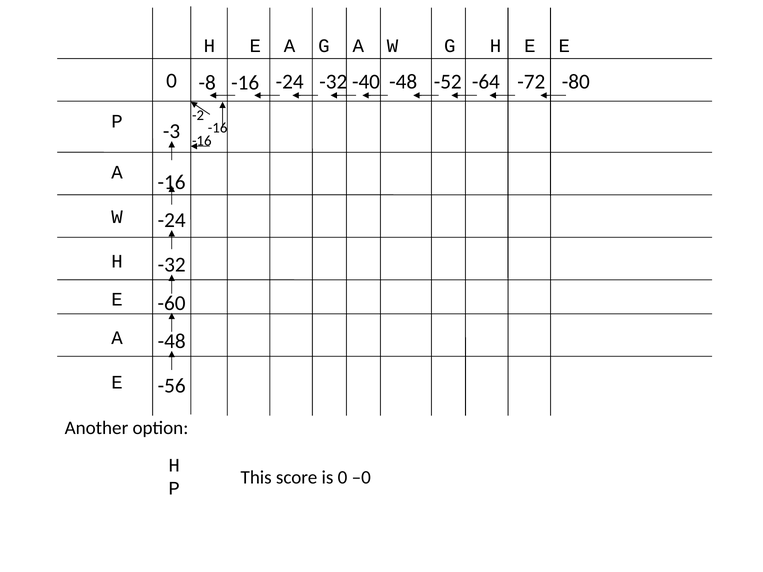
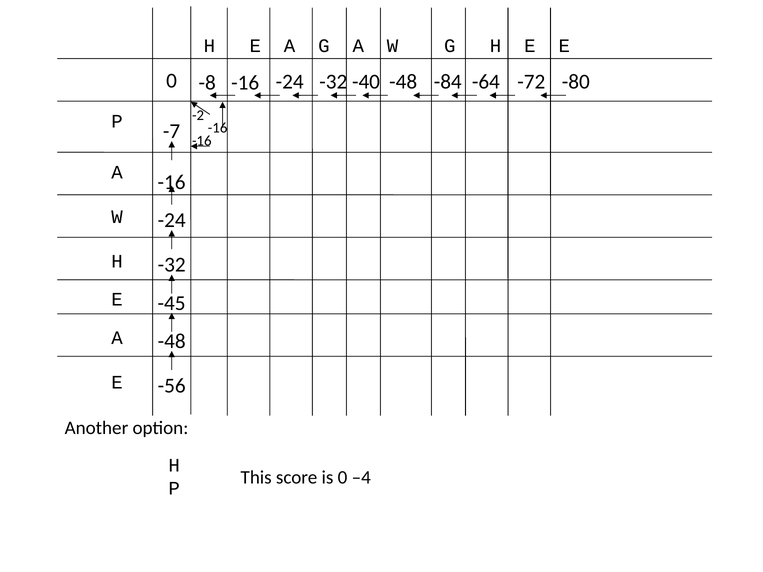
-52: -52 -> -84 (448, 82)
-3: -3 -> -7 (172, 131)
-60: -60 -> -45 (172, 303)
–0: –0 -> –4 (361, 478)
